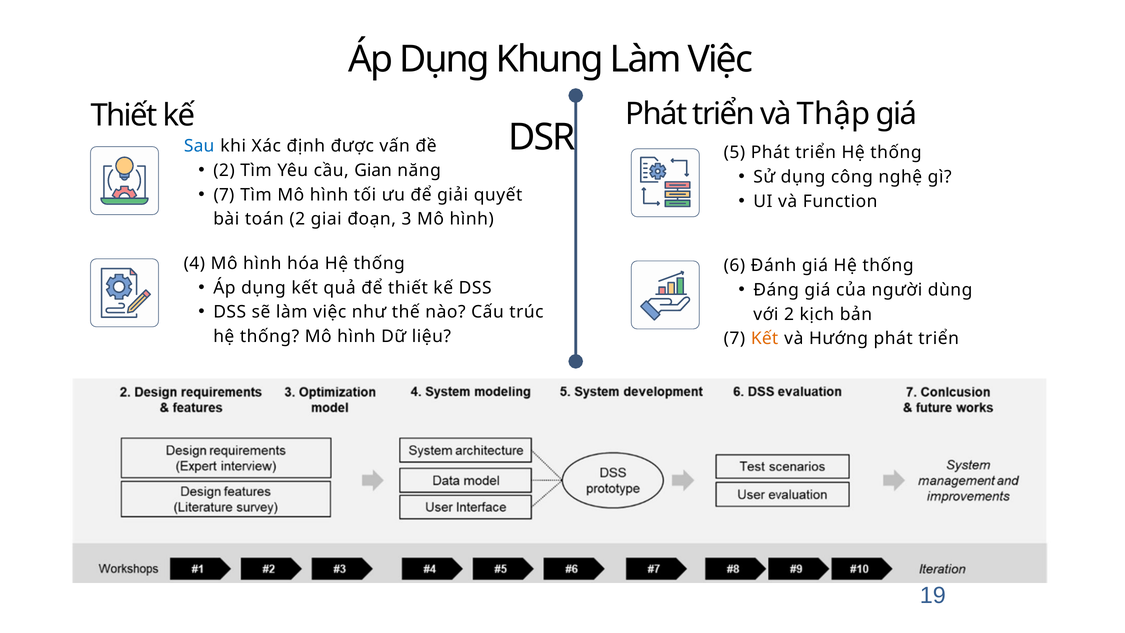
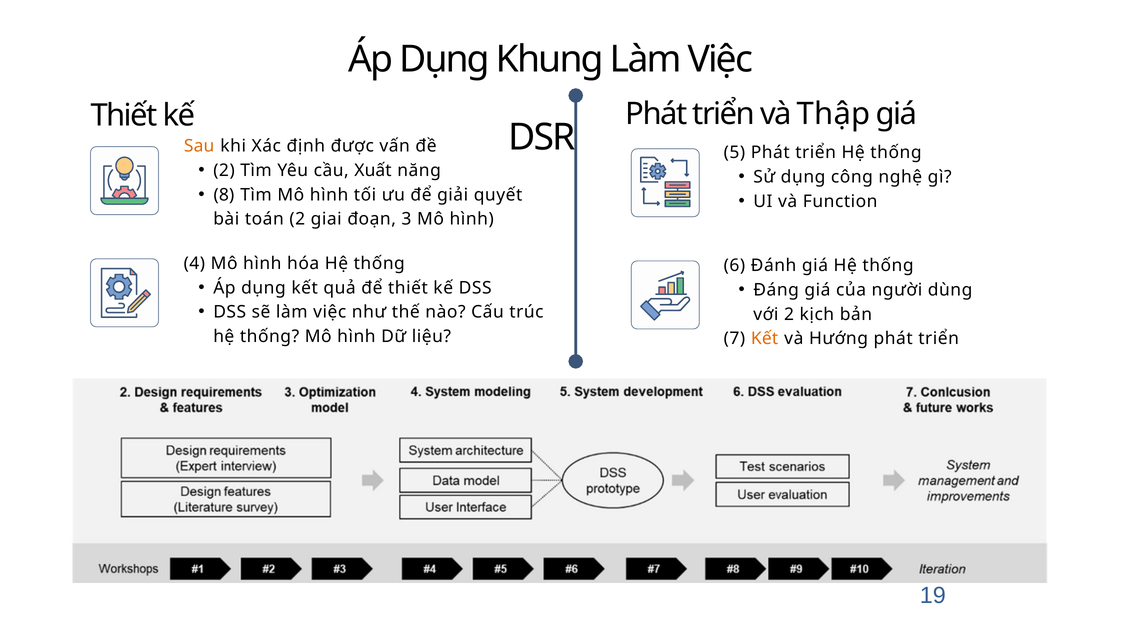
Sau colour: blue -> orange (199, 146)
Gian: Gian -> Xuất (373, 170)
7: 7 -> 8 (224, 195)
